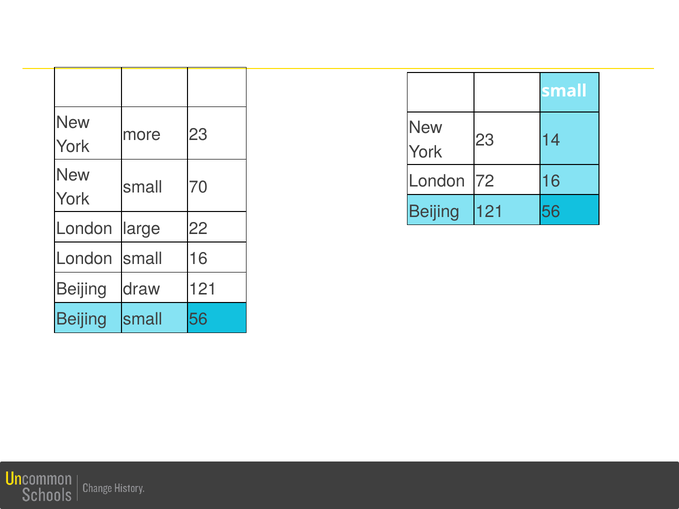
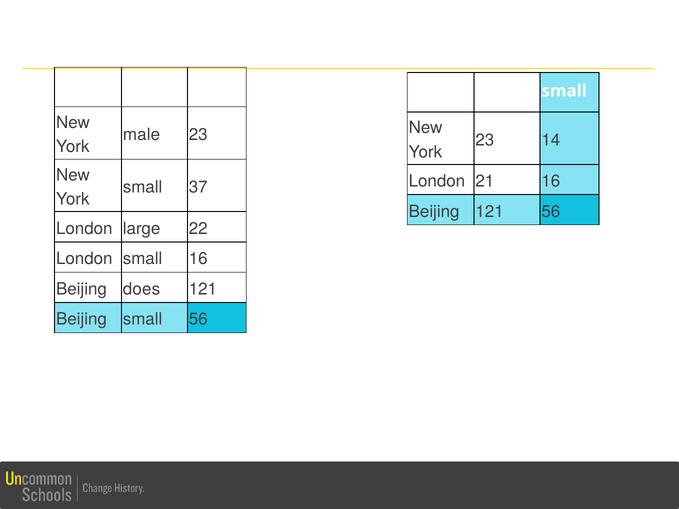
more: more -> male (142, 135)
72: 72 -> 21 (485, 181)
70: 70 -> 37 (198, 187)
draw: draw -> does (142, 289)
